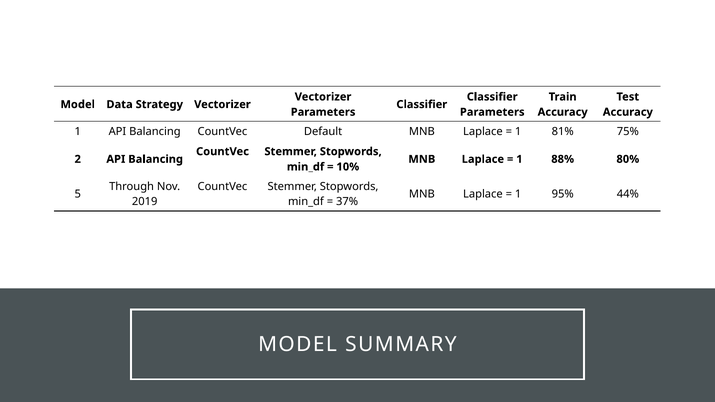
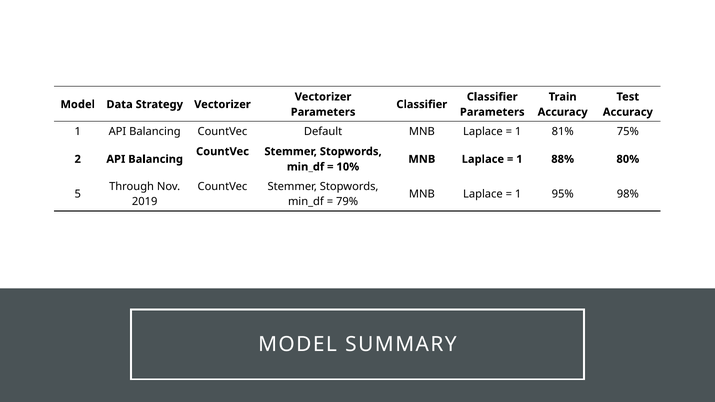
44%: 44% -> 98% (628, 194)
37%: 37% -> 79% (347, 202)
